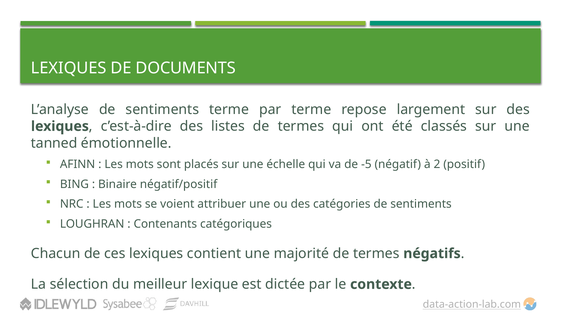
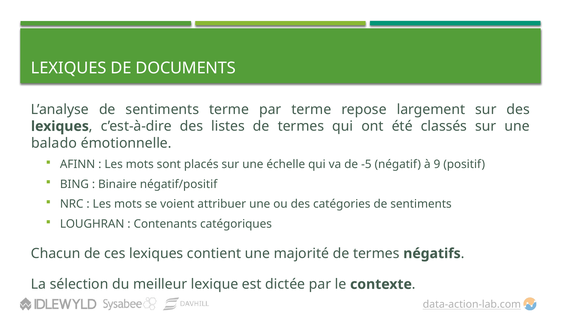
tanned: tanned -> balado (54, 143)
2: 2 -> 9 (437, 164)
